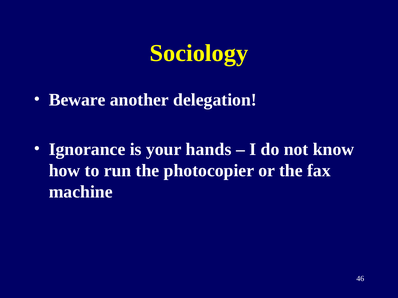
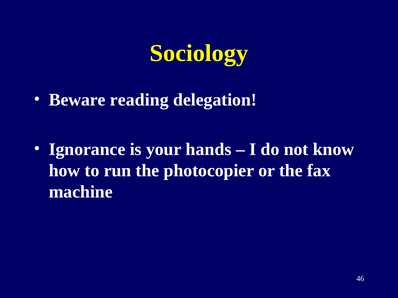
another: another -> reading (139, 100)
